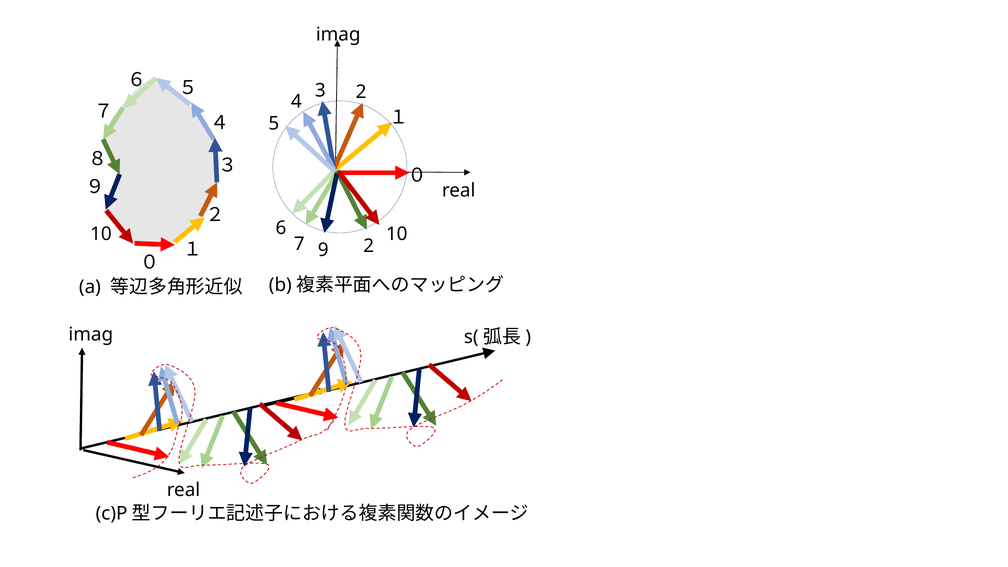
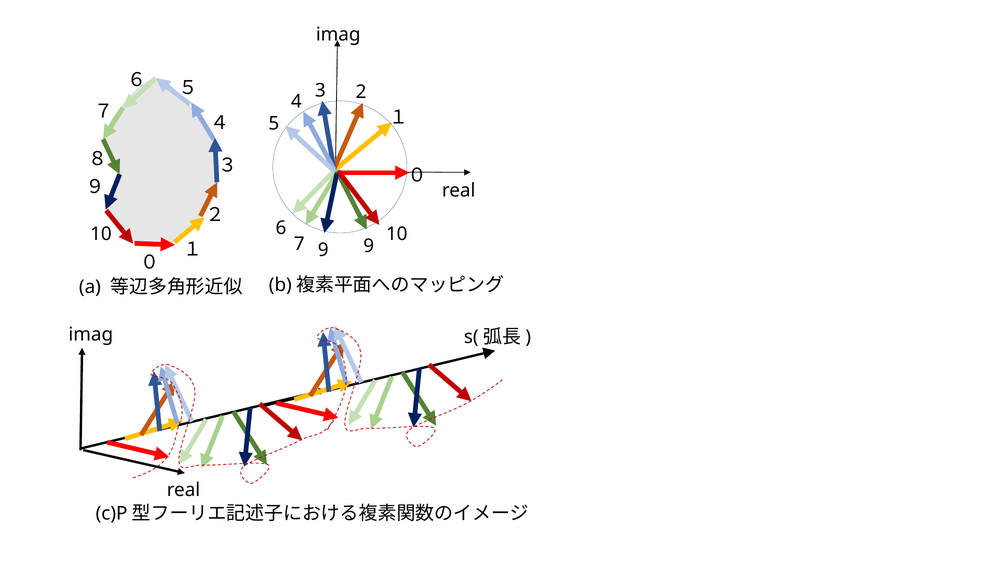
7 2: 2 -> 9 (369, 246)
